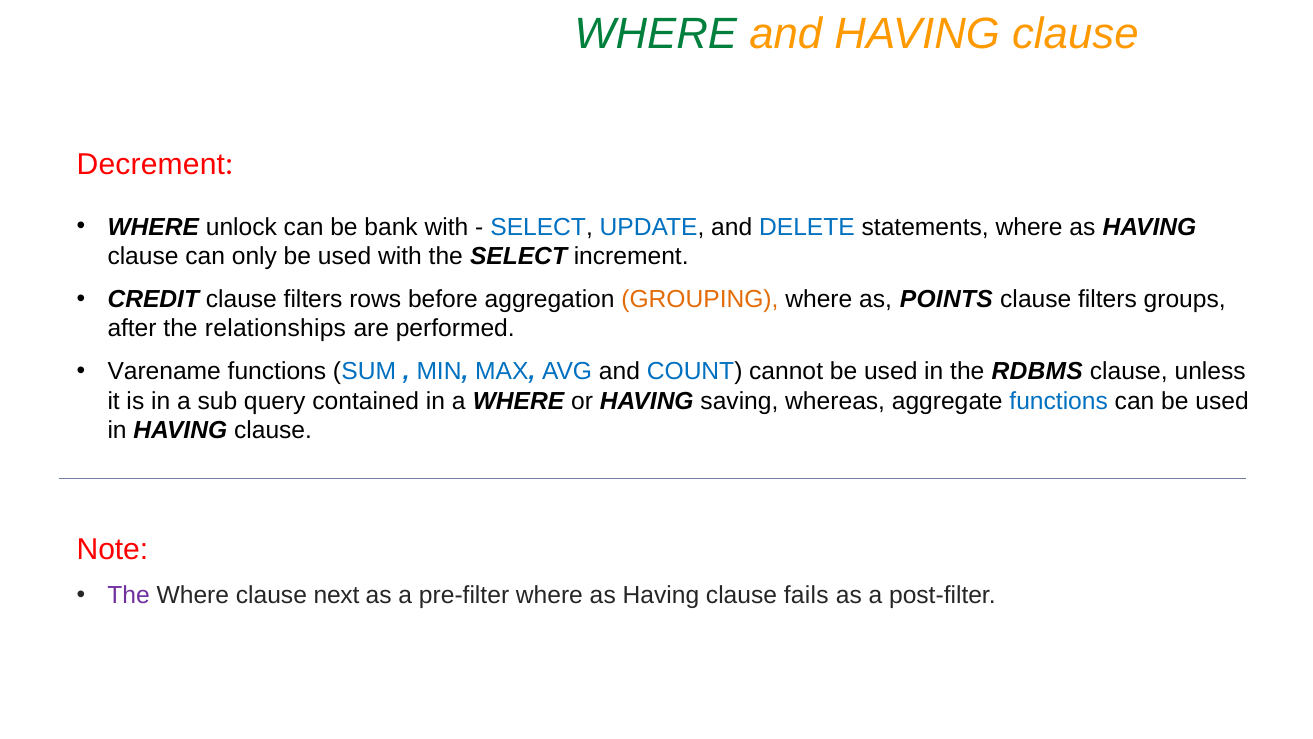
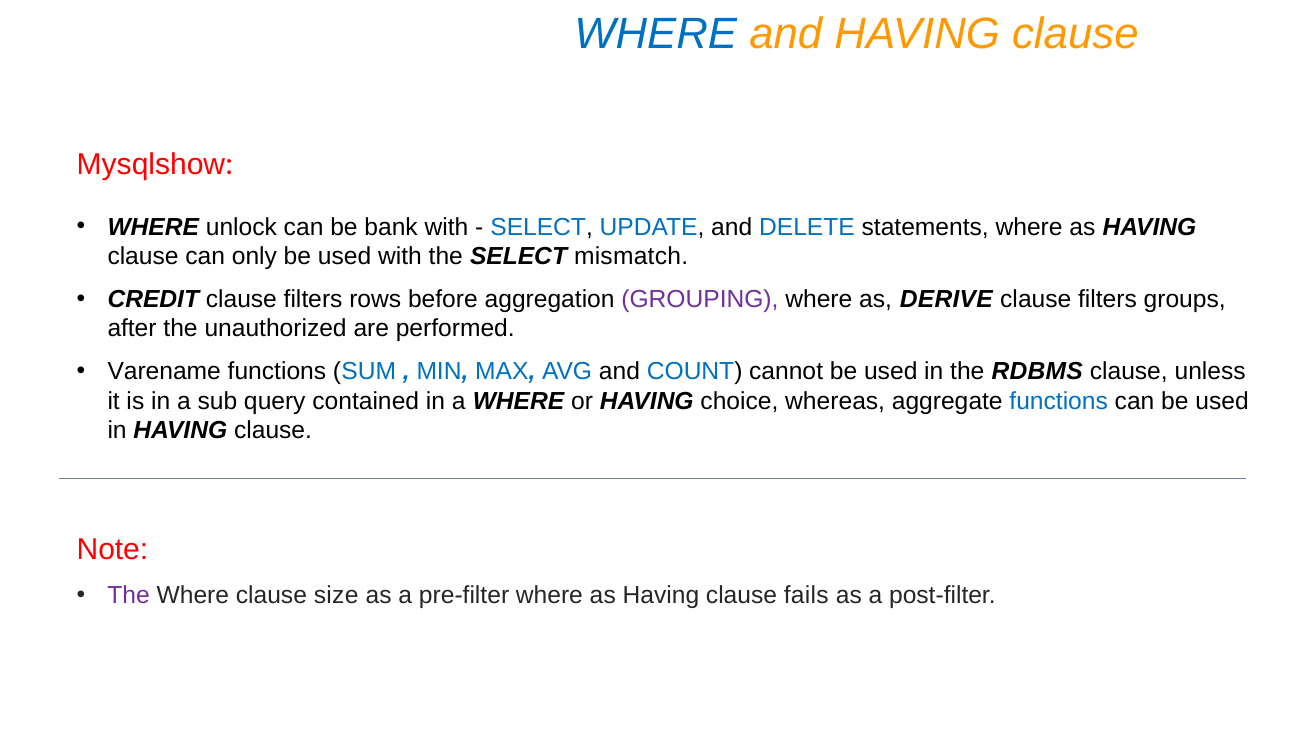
WHERE colour: green -> blue (656, 34)
Decrement: Decrement -> Mysqlshow (151, 164)
increment: increment -> mismatch (631, 256)
GROUPING colour: orange -> purple (700, 299)
POINTS: POINTS -> DERIVE (946, 299)
relationships: relationships -> unauthorized (276, 329)
saving: saving -> choice (739, 401)
next: next -> size (336, 595)
